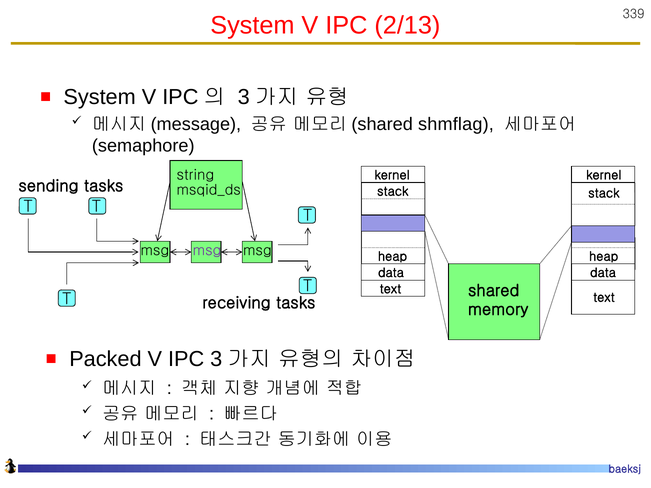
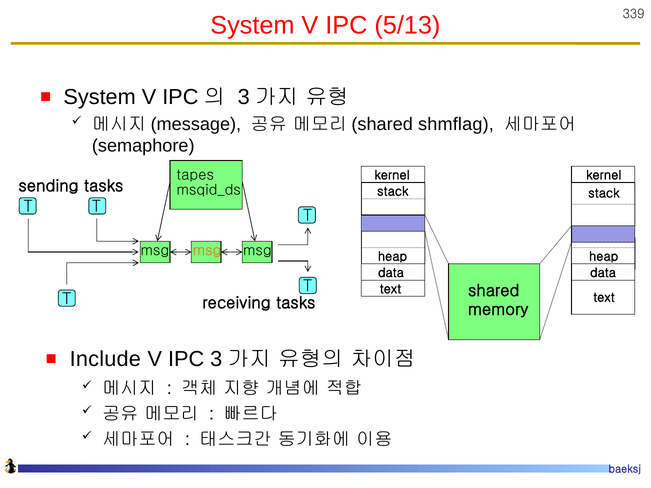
2/13: 2/13 -> 5/13 (407, 26)
string: string -> tapes (195, 175)
msg colour: purple -> orange (207, 251)
Packed: Packed -> Include (105, 359)
